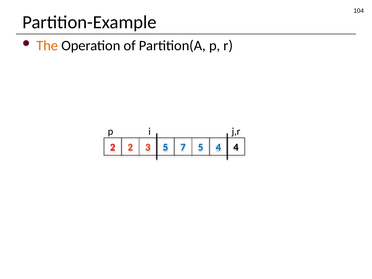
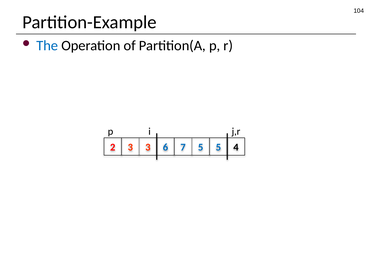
The colour: orange -> blue (47, 46)
2 2: 2 -> 3 (130, 147)
3 5: 5 -> 6 (165, 147)
5 4: 4 -> 5 (218, 147)
